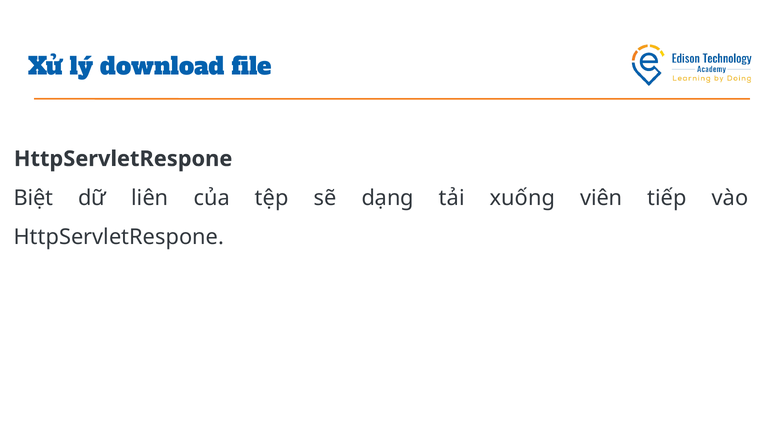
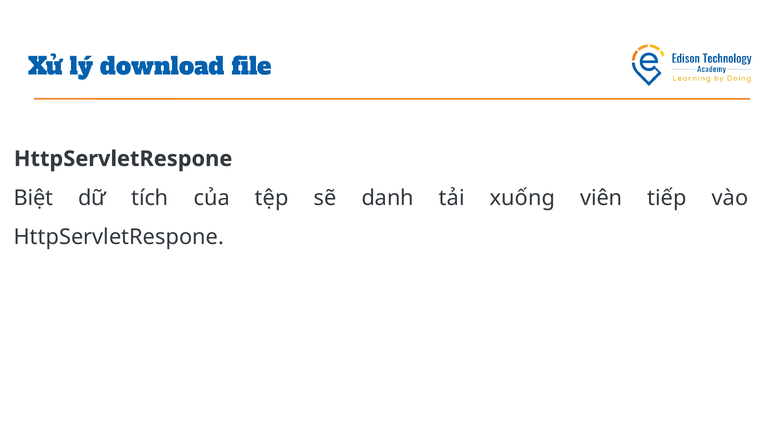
liên: liên -> tích (150, 198)
dạng: dạng -> danh (388, 198)
